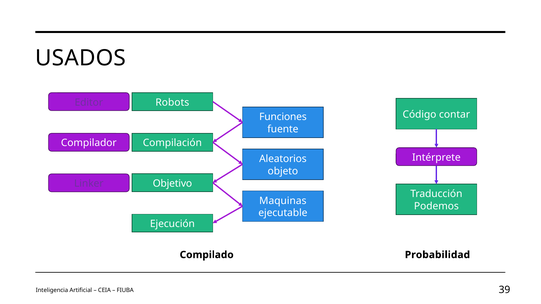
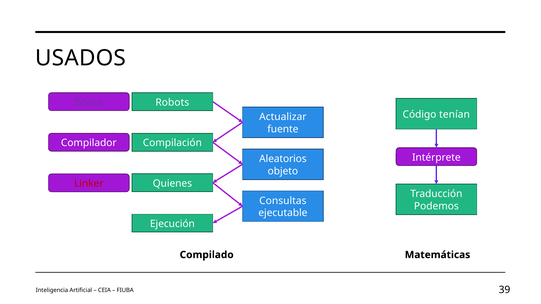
contar: contar -> tenían (455, 115)
Funciones: Funciones -> Actualizar (283, 117)
Objetivo: Objetivo -> Quienes (172, 184)
Linker colour: purple -> red (89, 184)
Maquinas: Maquinas -> Consultas (283, 201)
Probabilidad: Probabilidad -> Matemáticas (438, 255)
